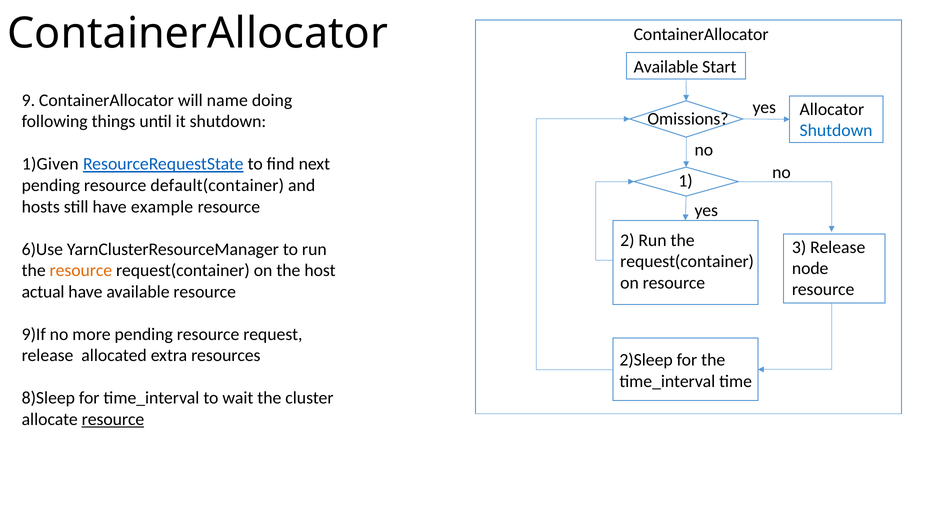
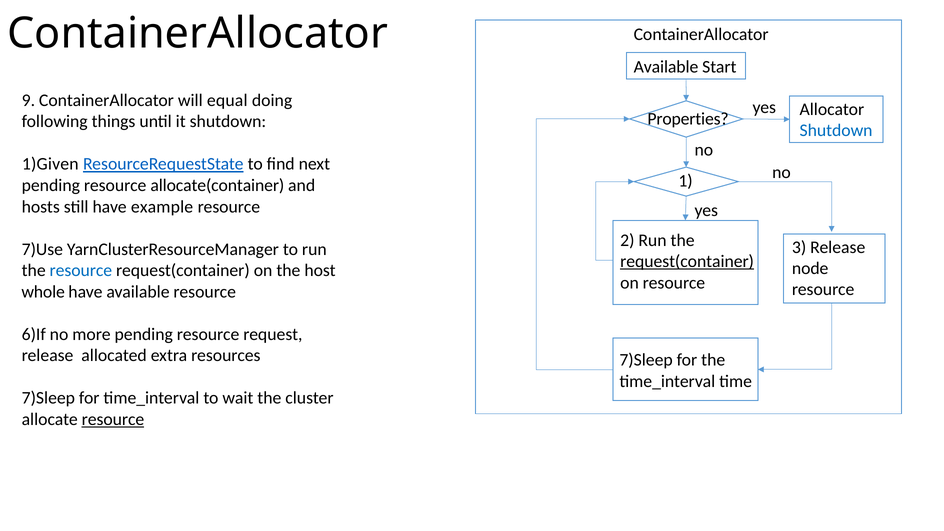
name: name -> equal (227, 100)
Omissions: Omissions -> Properties (688, 119)
default(container: default(container -> allocate(container (217, 186)
6)Use: 6)Use -> 7)Use (42, 249)
request(container underline: none -> present (687, 261)
resource colour: orange -> blue (81, 271)
actual: actual -> whole (43, 292)
9)If: 9)If -> 6)If (34, 334)
2)Sleep: 2)Sleep -> 7)Sleep (646, 360)
8)Sleep: 8)Sleep -> 7)Sleep (48, 398)
